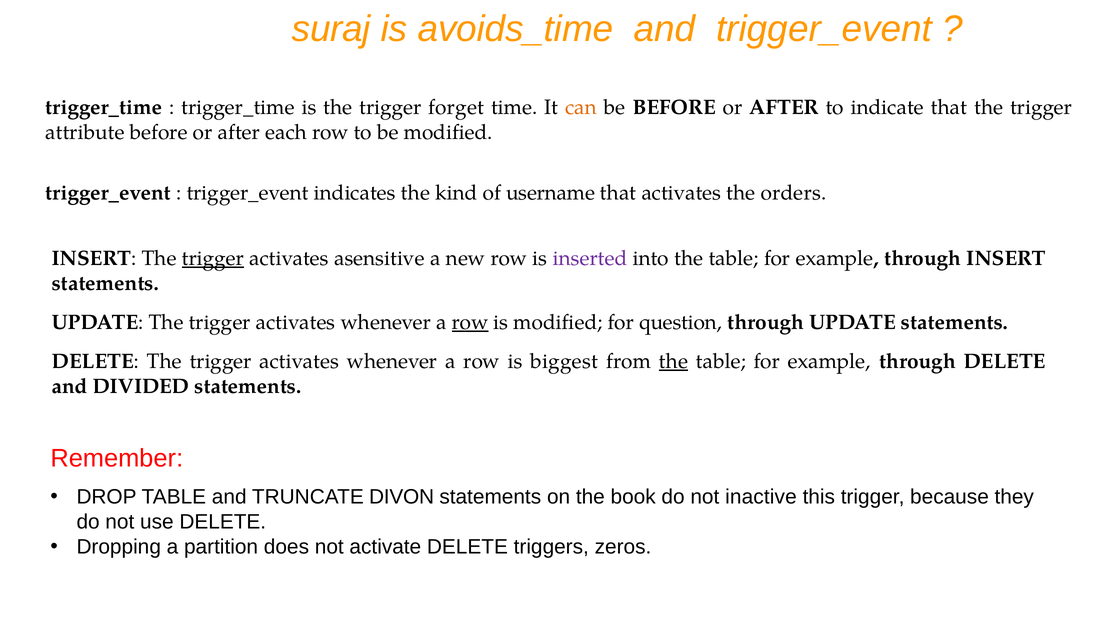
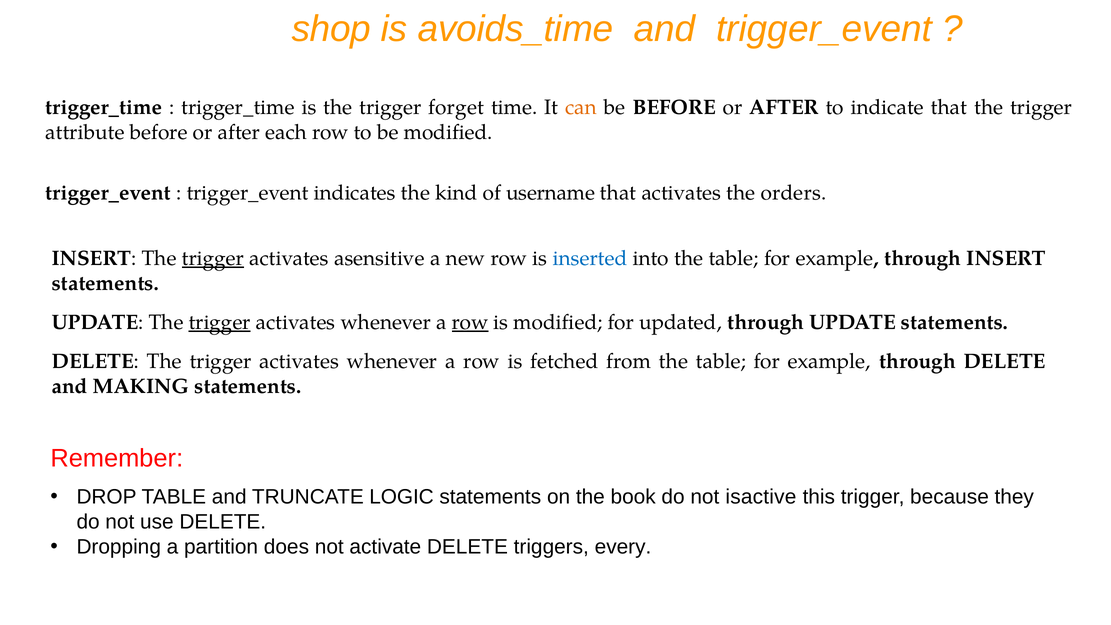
suraj: suraj -> shop (331, 29)
inserted colour: purple -> blue (590, 258)
trigger underline: none -> present (220, 322)
question: question -> updated (680, 322)
biggest: biggest -> fetched (564, 361)
the underline: present -> none (673, 361)
DIVIDED: DIVIDED -> MAKING (141, 386)
DIVON: DIVON -> LOGIC (402, 497)
inactive: inactive -> isactive (761, 497)
zeros: zeros -> every (623, 547)
